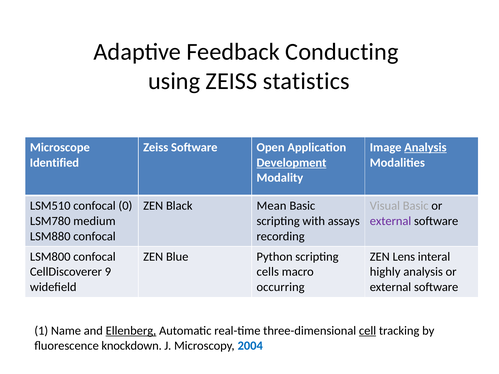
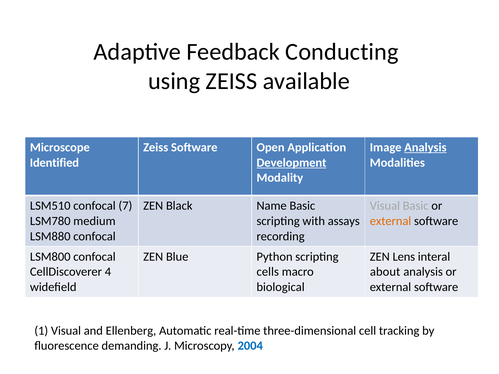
statistics: statistics -> available (306, 81)
0: 0 -> 7 (125, 206)
Mean: Mean -> Name (272, 206)
external colour: purple -> orange (391, 221)
9: 9 -> 4 (108, 272)
highly: highly -> about (385, 272)
occurring: occurring -> biological (281, 287)
1 Name: Name -> Visual (66, 331)
Ellenberg underline: present -> none (131, 331)
cell underline: present -> none (368, 331)
knockdown: knockdown -> demanding (132, 346)
